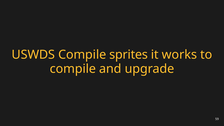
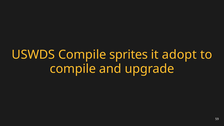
works: works -> adopt (179, 55)
